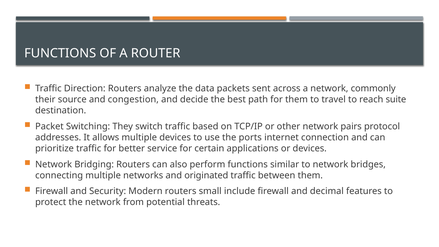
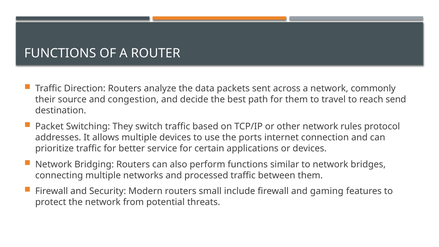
suite: suite -> send (396, 100)
pairs: pairs -> rules (351, 126)
originated: originated -> processed (206, 175)
decimal: decimal -> gaming (327, 191)
